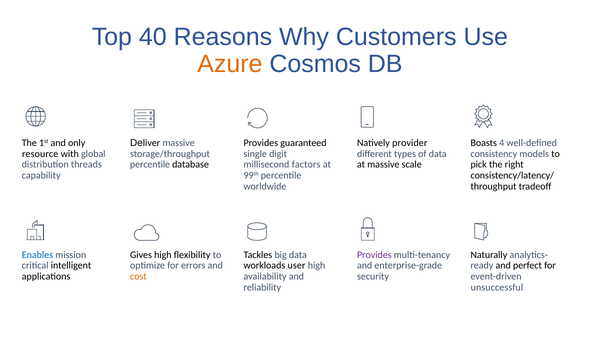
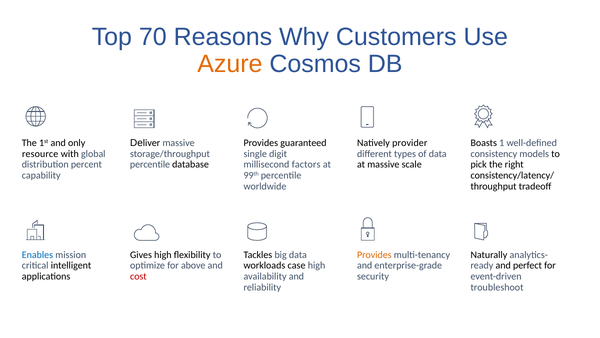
40: 40 -> 70 (153, 37)
4: 4 -> 1 (502, 143)
threads: threads -> percent (86, 164)
Provides colour: purple -> orange (374, 254)
errors: errors -> above (193, 265)
user: user -> case (297, 265)
cost colour: orange -> red (138, 276)
unsuccessful: unsuccessful -> troubleshoot (497, 287)
